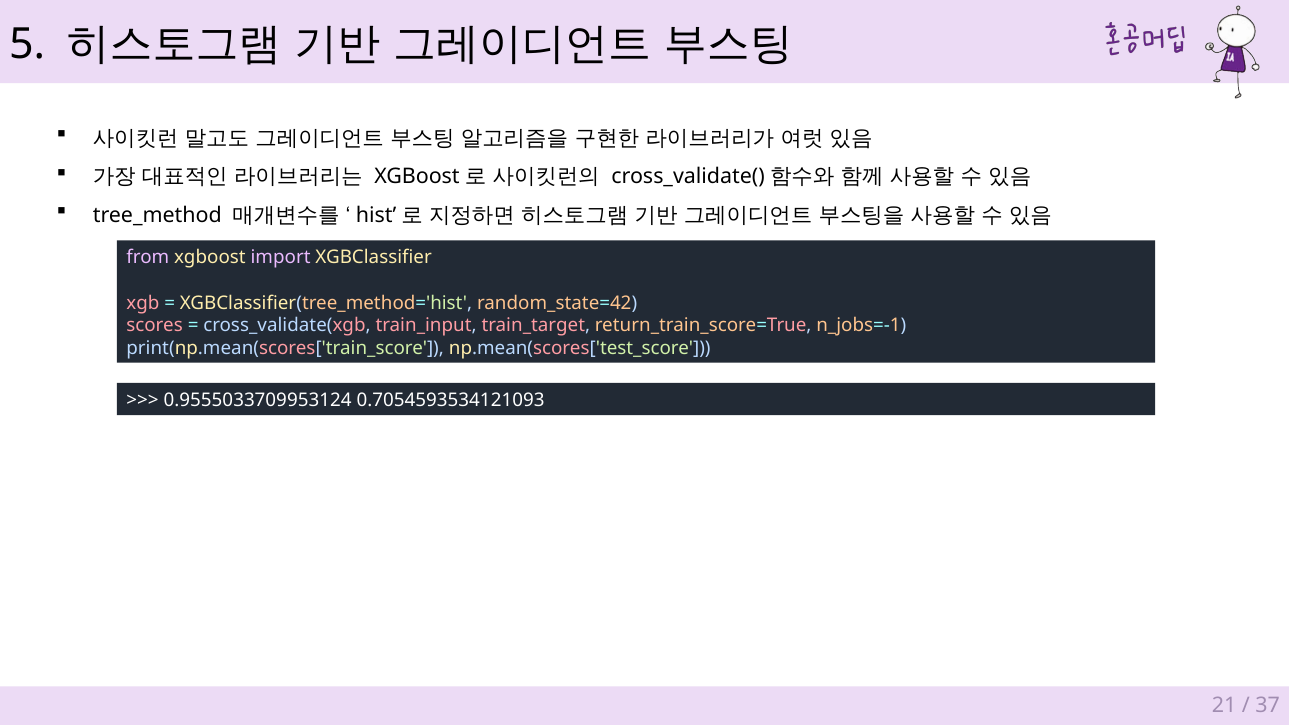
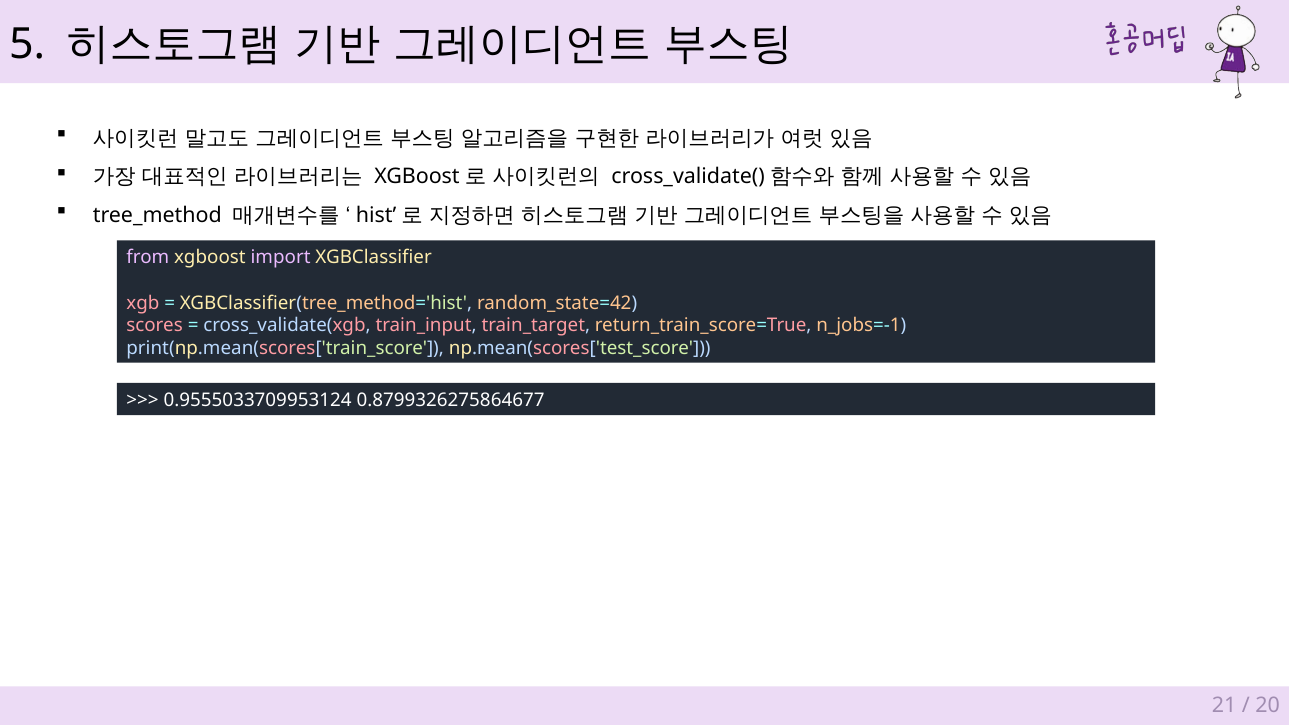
0.7054593534121093: 0.7054593534121093 -> 0.8799326275864677 (451, 400)
37: 37 -> 20 (1268, 706)
